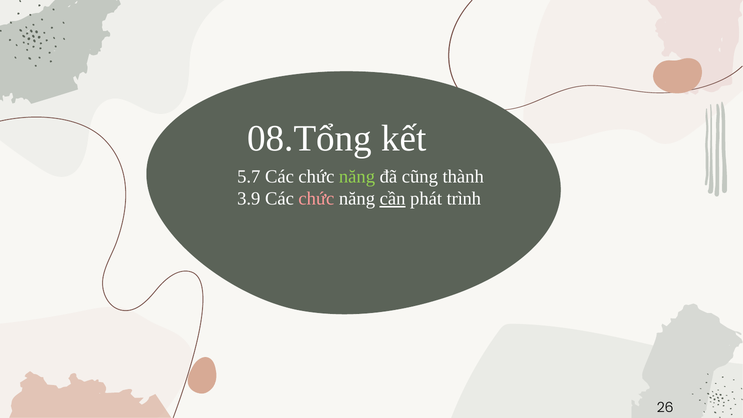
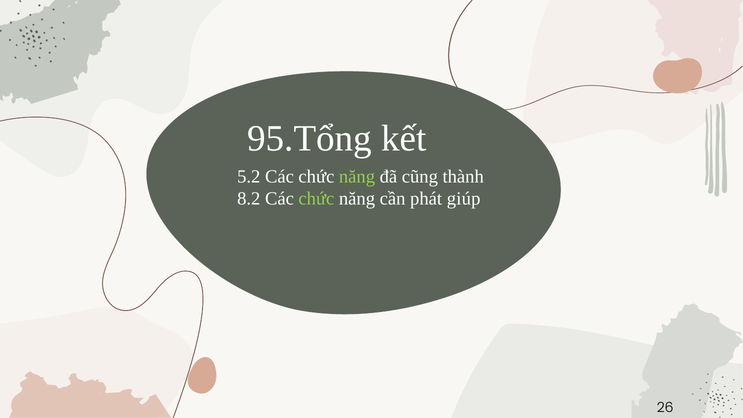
08.Tổng: 08.Tổng -> 95.Tổng (310, 138)
5.7: 5.7 -> 5.2 (249, 176)
3.9: 3.9 -> 8.2 (249, 199)
chức colour: pink -> light green (316, 199)
cần underline: present -> none (393, 199)
trình: trình -> giúp (464, 199)
